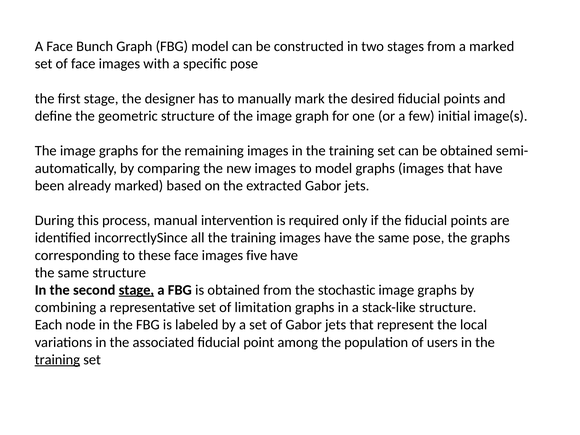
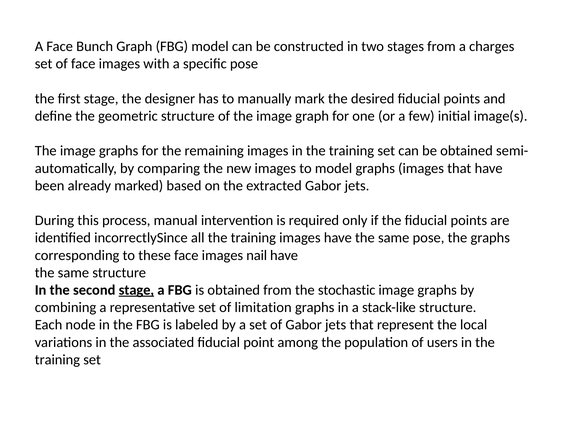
a marked: marked -> charges (492, 46)
five: five -> nail (257, 255)
training underline: present -> none (57, 360)
